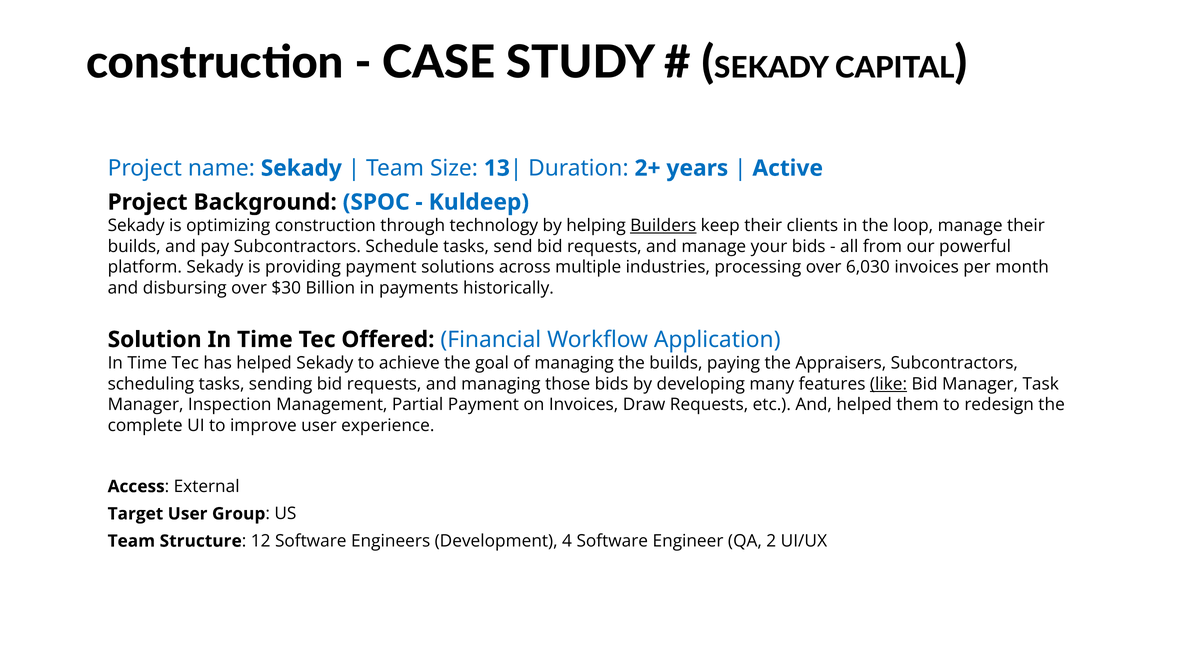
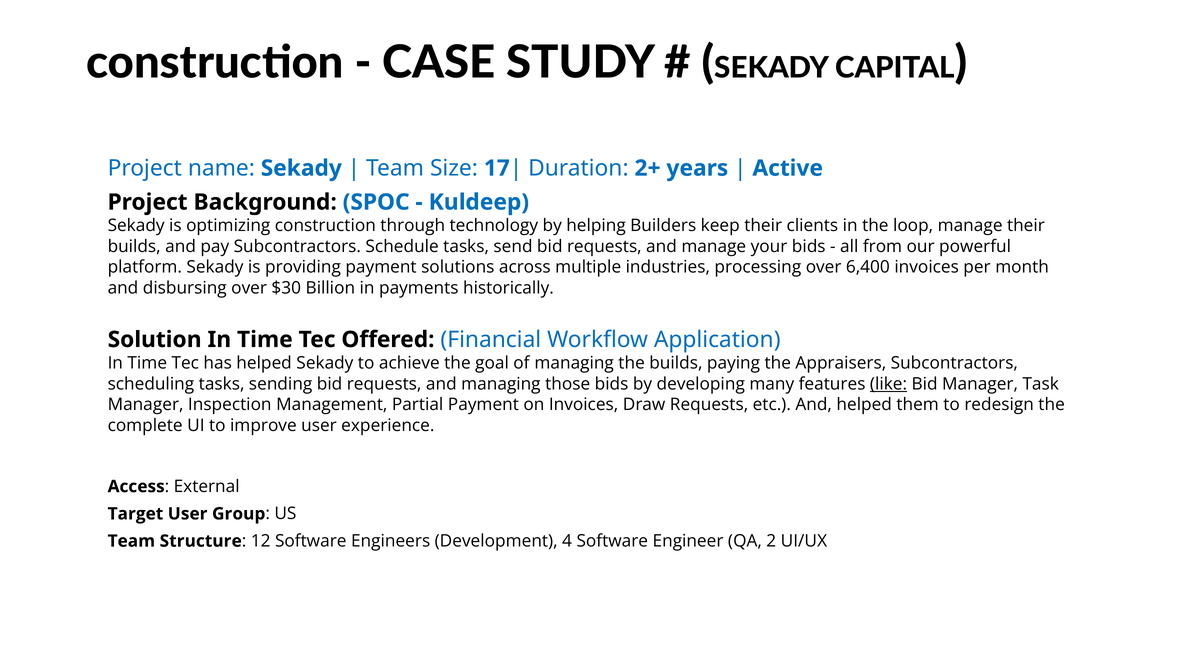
13: 13 -> 17 (497, 168)
Builders underline: present -> none (663, 226)
6,030: 6,030 -> 6,400 (868, 267)
